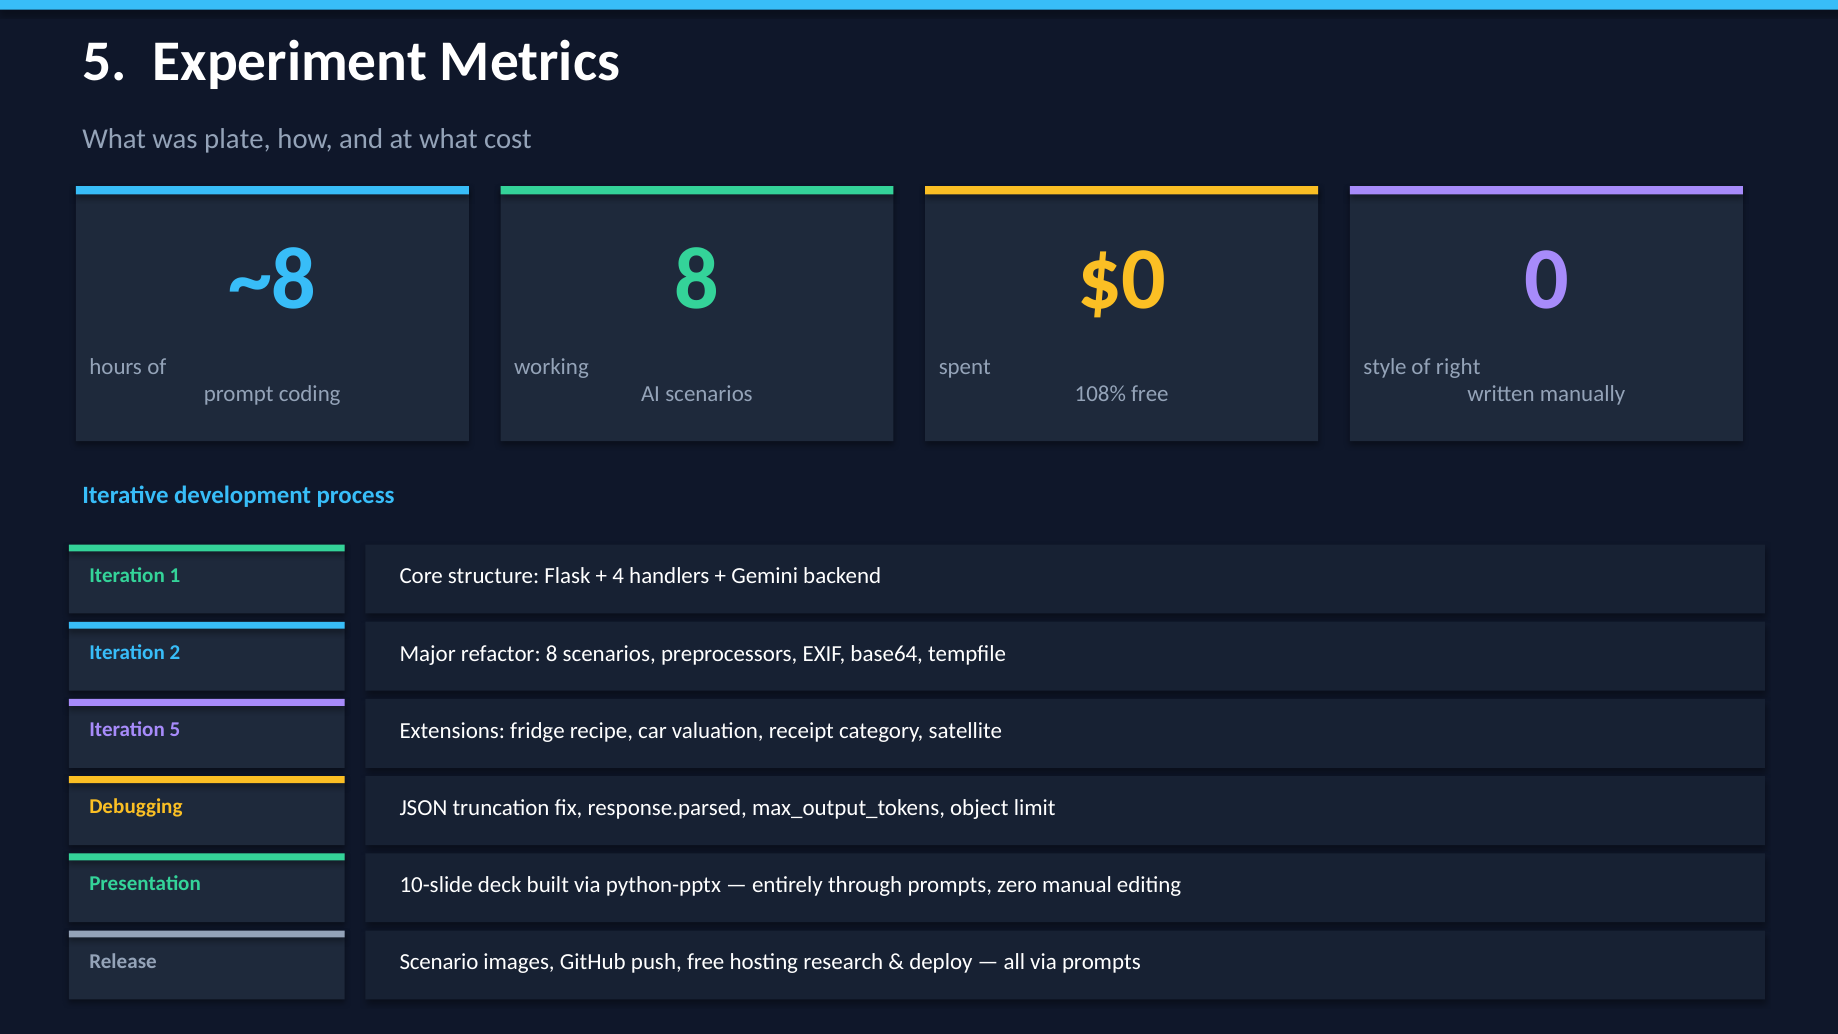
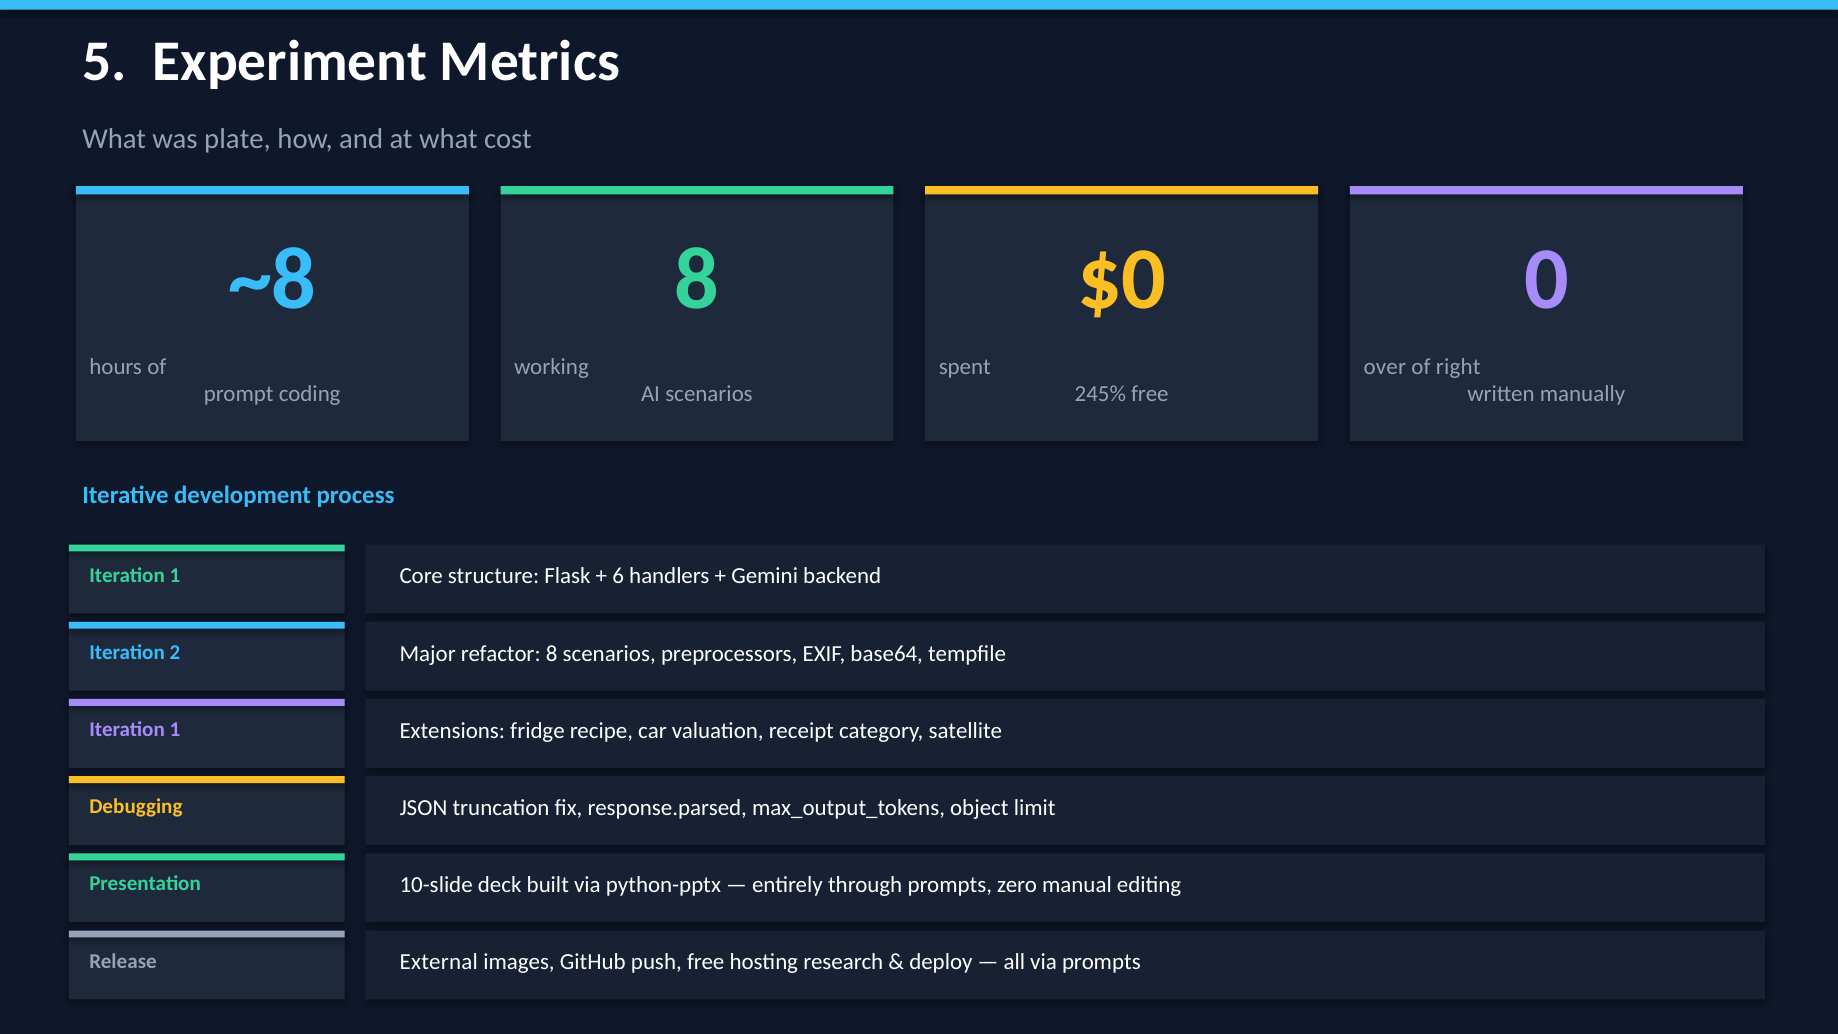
style: style -> over (1385, 367)
108%: 108% -> 245% (1100, 394)
4: 4 -> 6 (618, 576)
5: 5 -> 1 (175, 730)
Scenario: Scenario -> External (439, 963)
